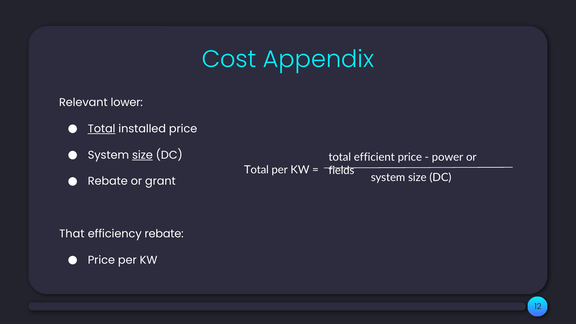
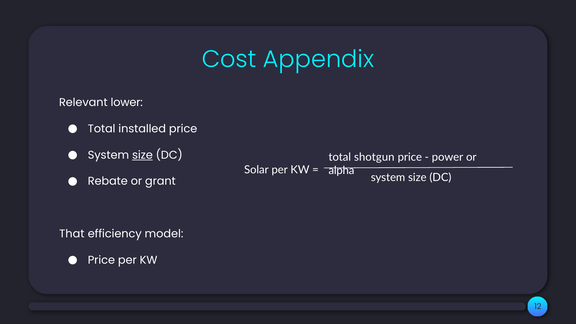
Total underline: present -> none (102, 129)
efficient: efficient -> shotgun (374, 157)
Total: Total -> Solar (256, 170)
fields: fields -> alpha (341, 171)
efficiency rebate: rebate -> model (164, 234)
